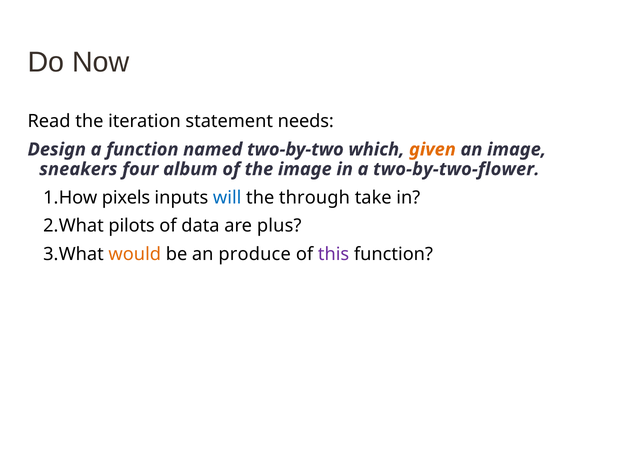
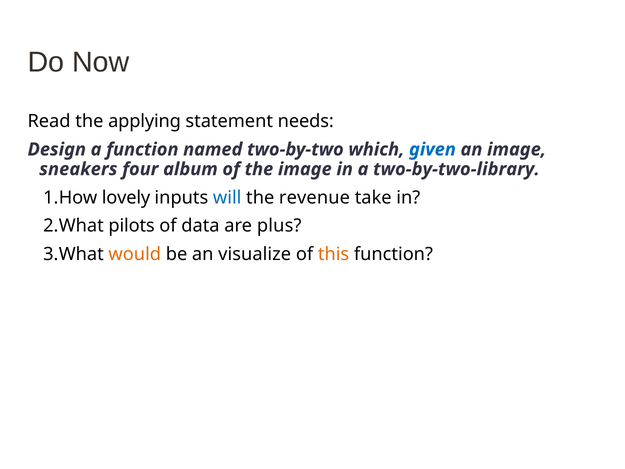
iteration: iteration -> applying (145, 121)
given colour: orange -> blue (432, 149)
two-by-two-flower: two-by-two-flower -> two-by-two-library (456, 169)
pixels: pixels -> lovely (126, 197)
through: through -> revenue (314, 197)
produce: produce -> visualize (255, 254)
this colour: purple -> orange (334, 254)
